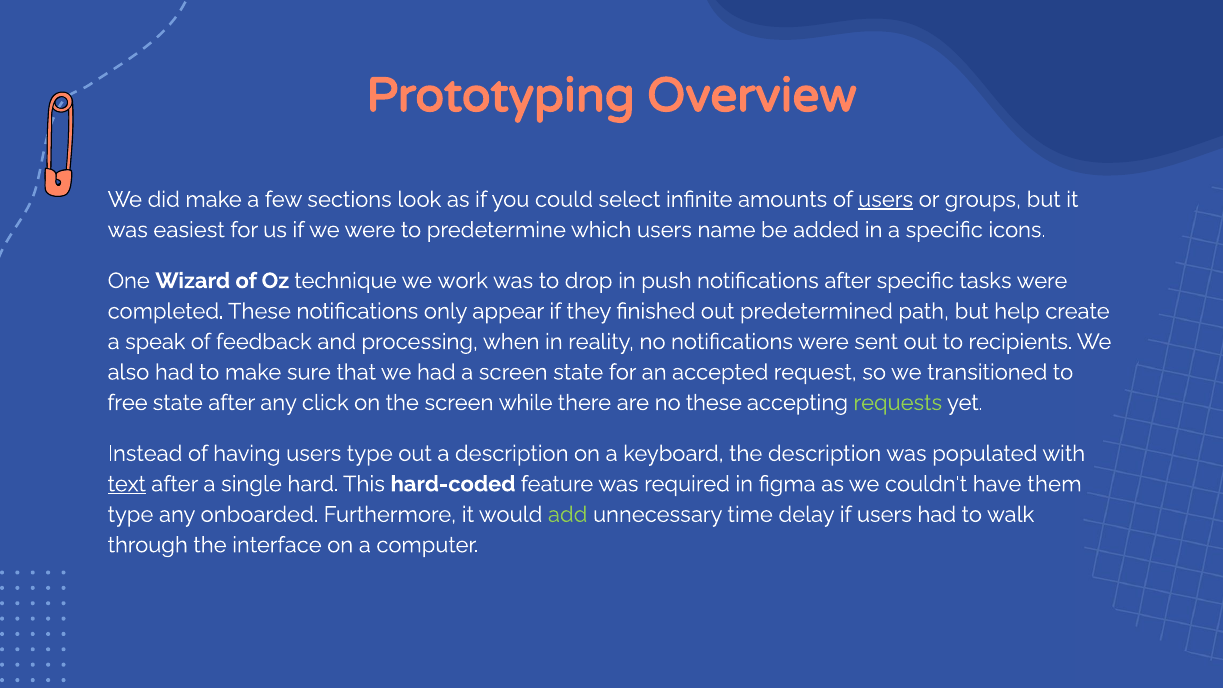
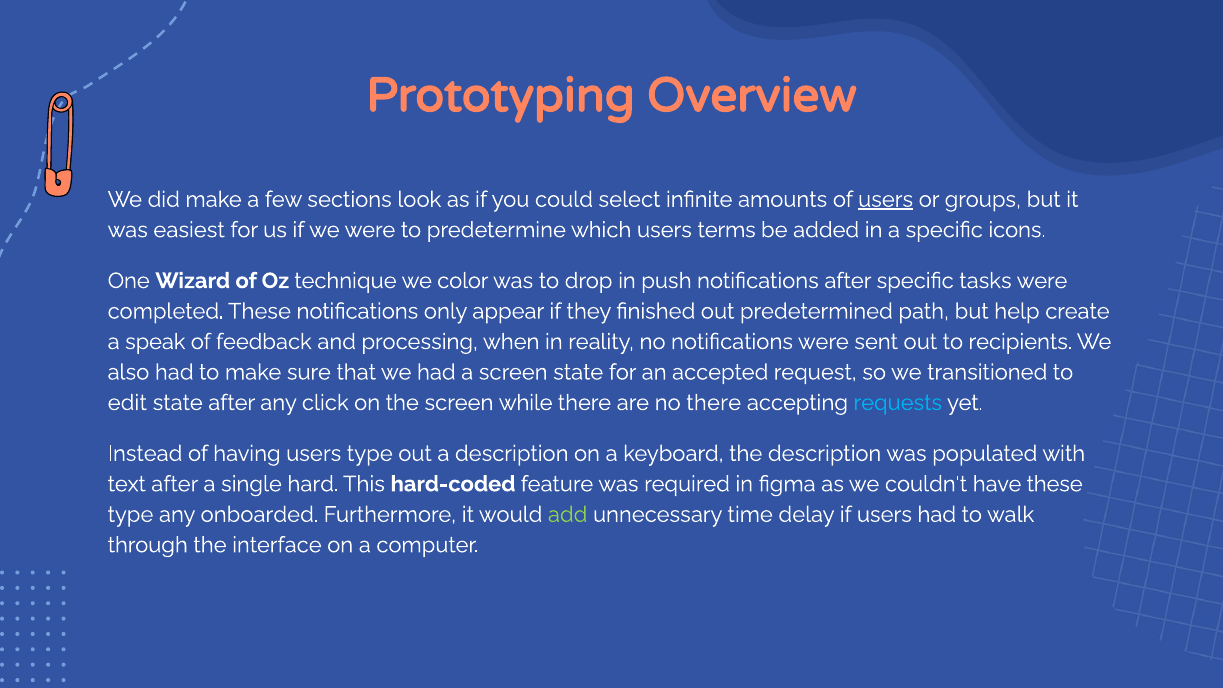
name: name -> terms (727, 230)
work: work -> color (463, 281)
free: free -> edit (127, 403)
no these: these -> there (714, 403)
requests colour: light green -> light blue (898, 403)
text underline: present -> none (127, 484)
have them: them -> these (1055, 484)
